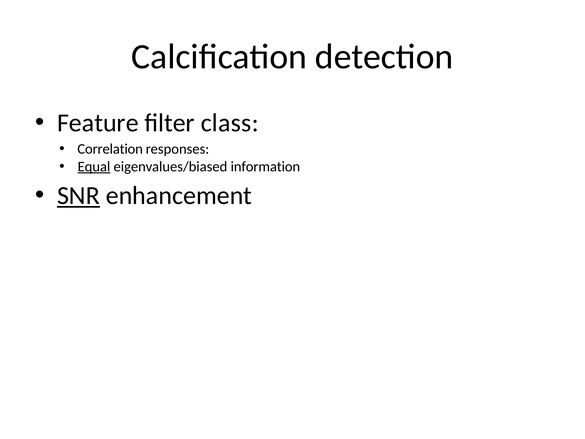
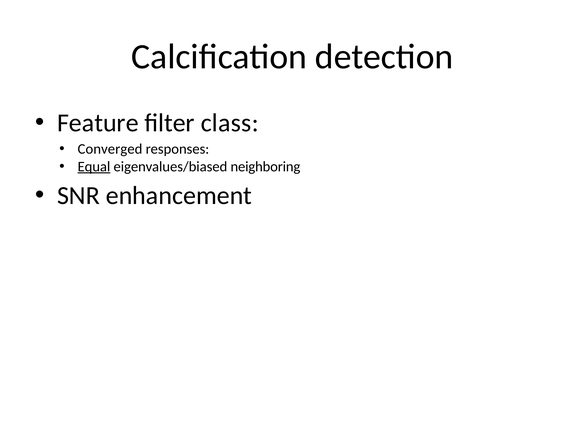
Correlation: Correlation -> Converged (110, 149)
information: information -> neighboring (265, 167)
SNR underline: present -> none (78, 196)
